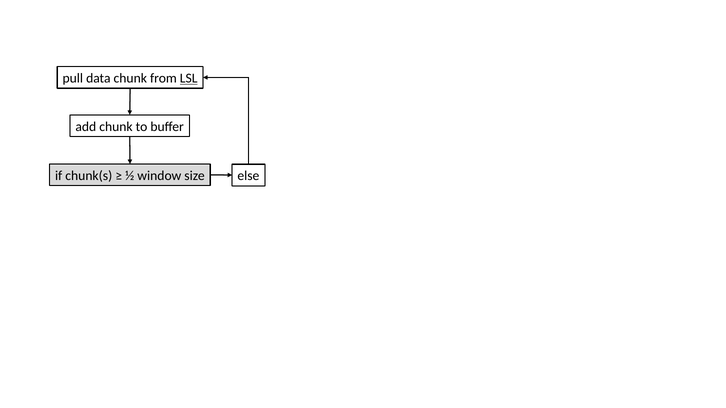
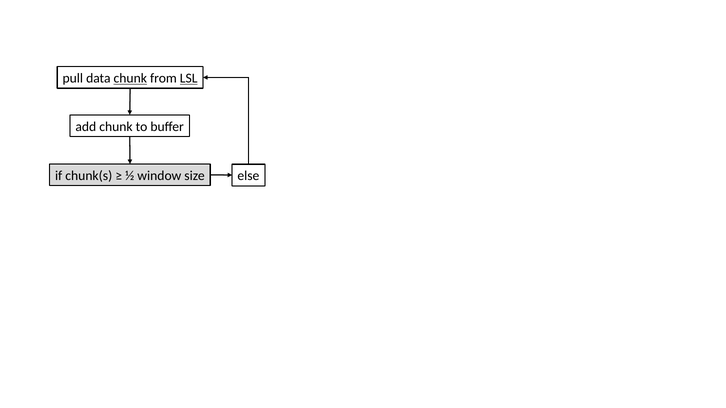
chunk underline: none -> present (130, 78)
